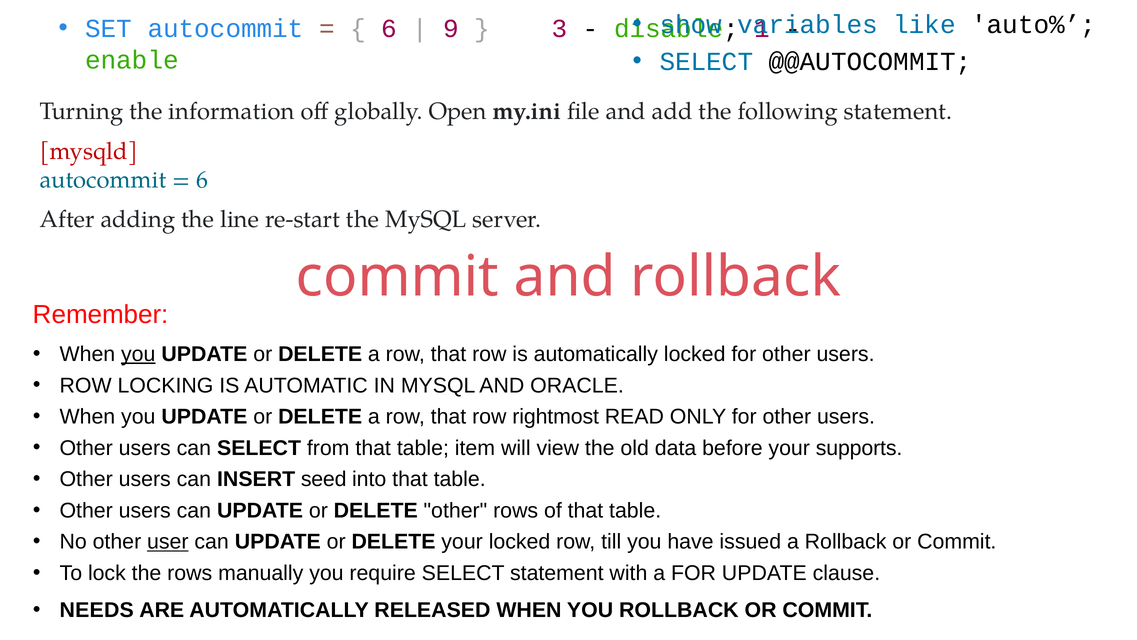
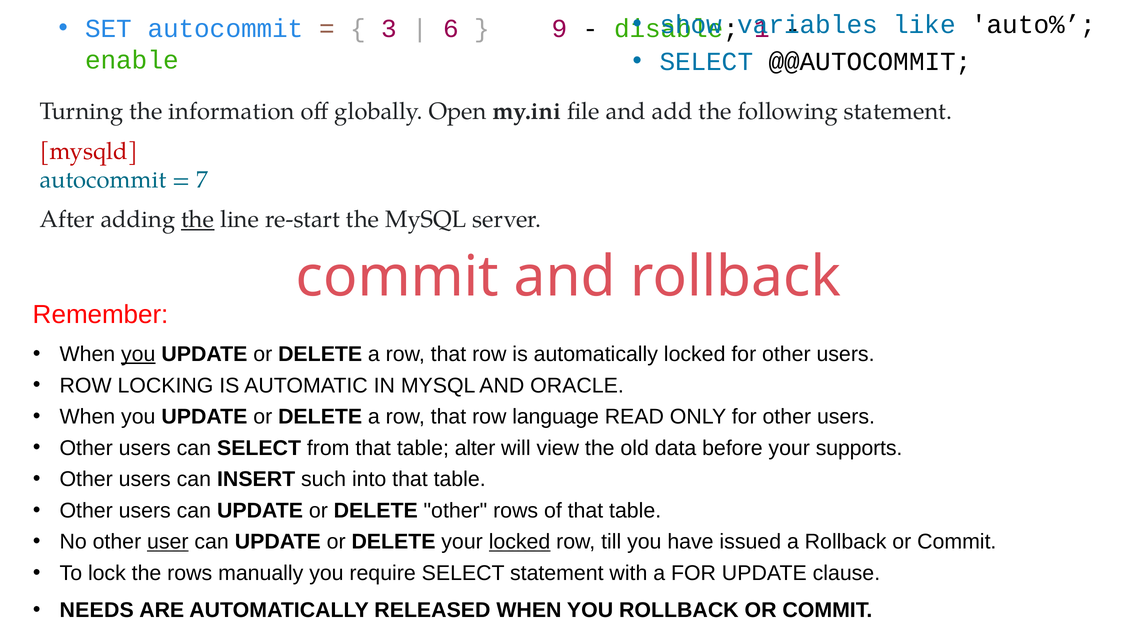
6: 6 -> 3 (389, 29)
9: 9 -> 6 (451, 29)
3: 3 -> 9 (560, 29)
6: 6 -> 7 (202, 180)
the underline: none -> present (198, 219)
rightmost: rightmost -> language (556, 416)
item: item -> alter (475, 448)
seed: seed -> such (324, 479)
locked underline: none -> present (520, 542)
